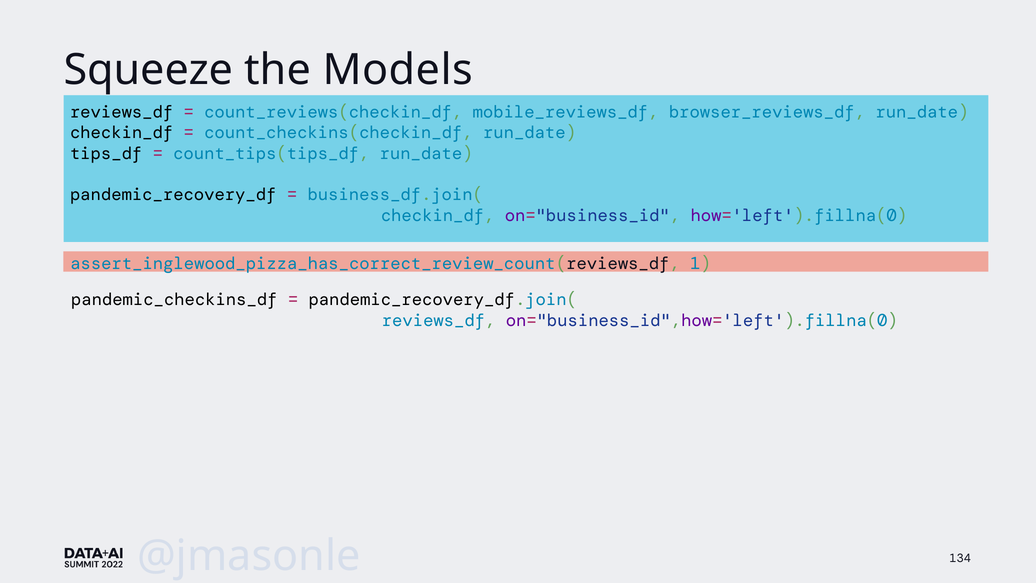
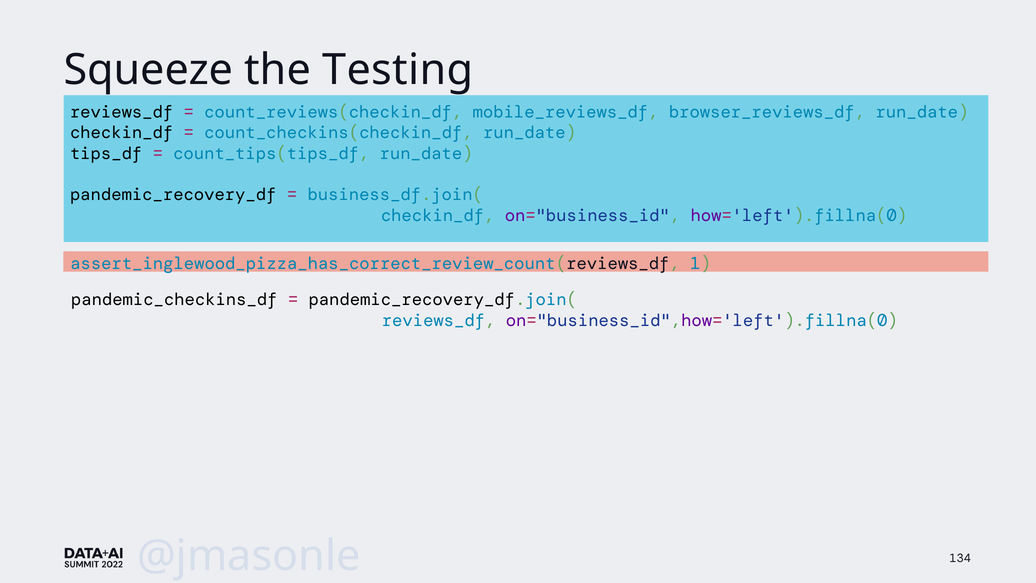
Models: Models -> Testing (398, 70)
